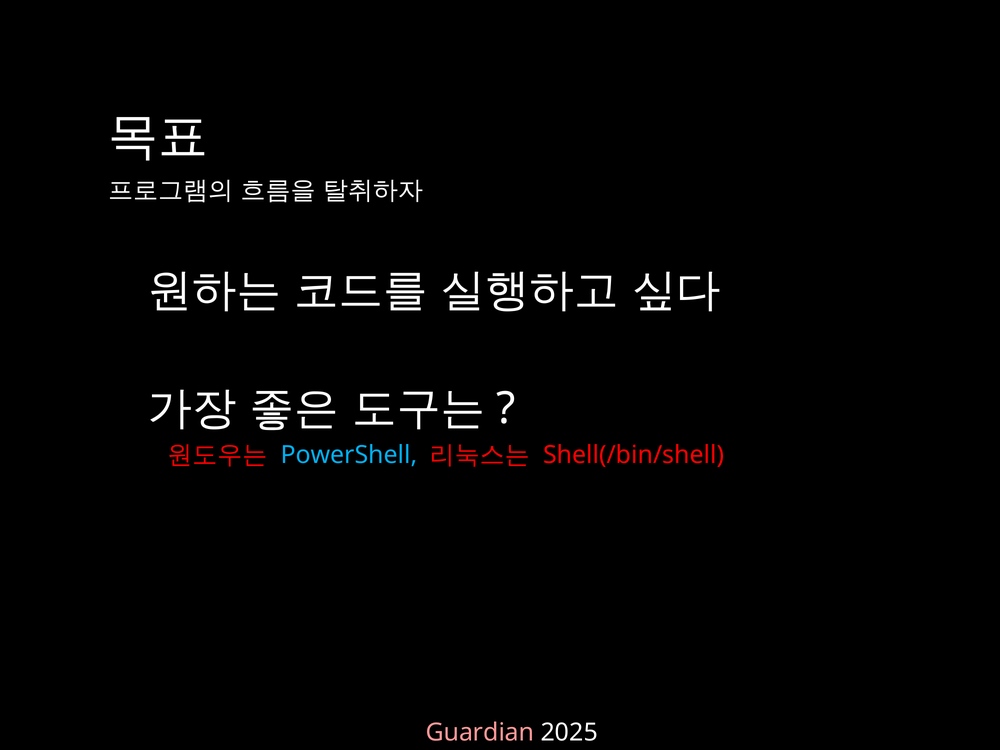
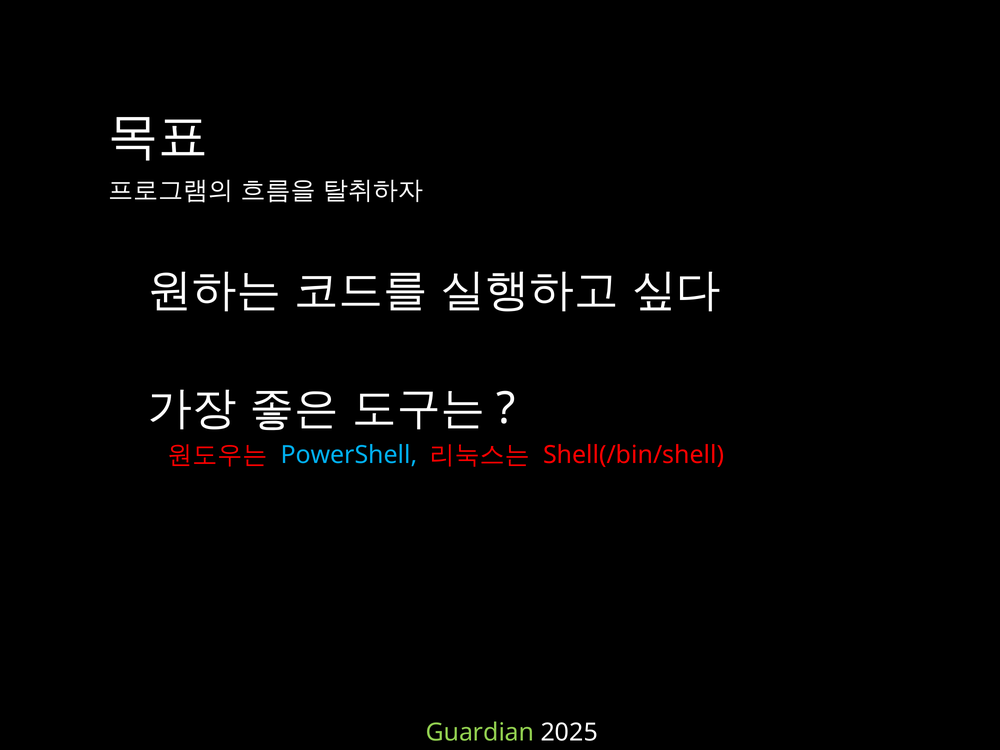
Guardian colour: pink -> light green (480, 732)
